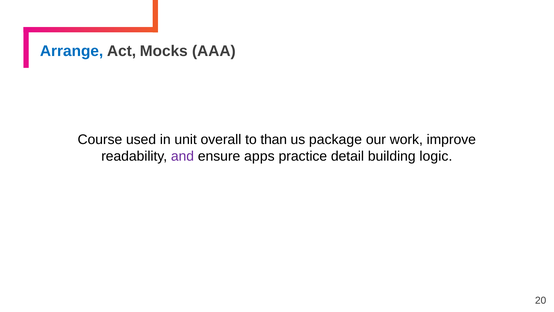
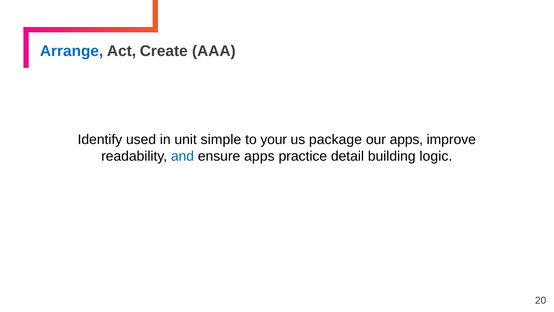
Mocks: Mocks -> Create (164, 51)
Course: Course -> Identify (100, 139)
overall: overall -> simple (221, 139)
than: than -> your (274, 139)
our work: work -> apps (406, 139)
and colour: purple -> blue (182, 156)
